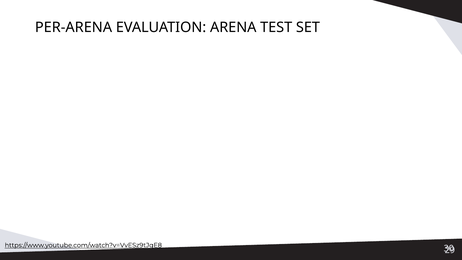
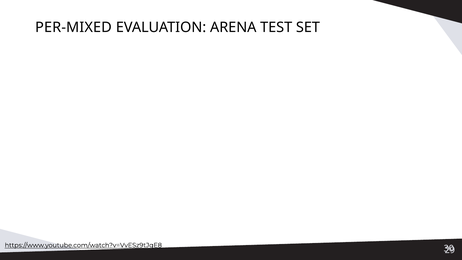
PER-ARENA: PER-ARENA -> PER-MIXED (73, 27)
